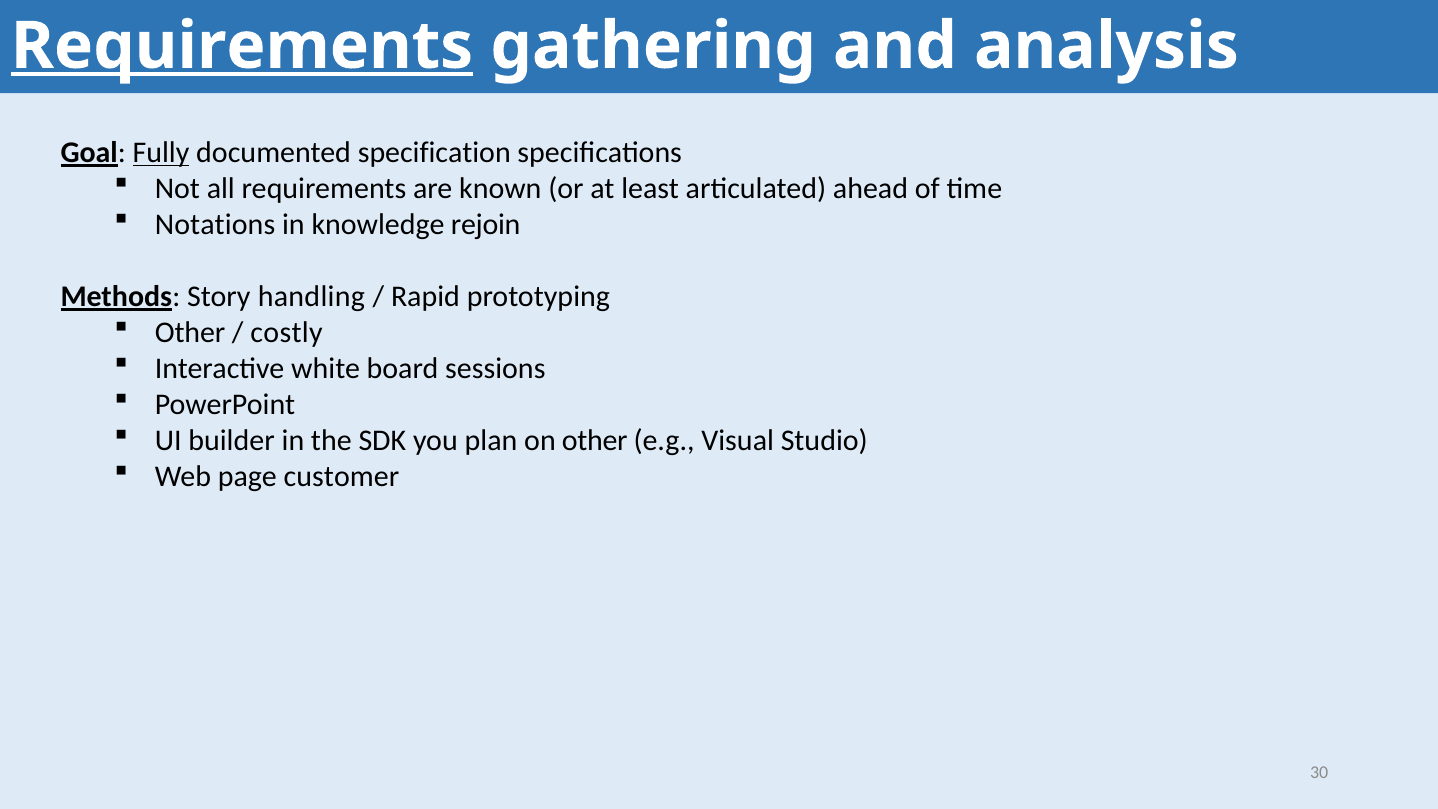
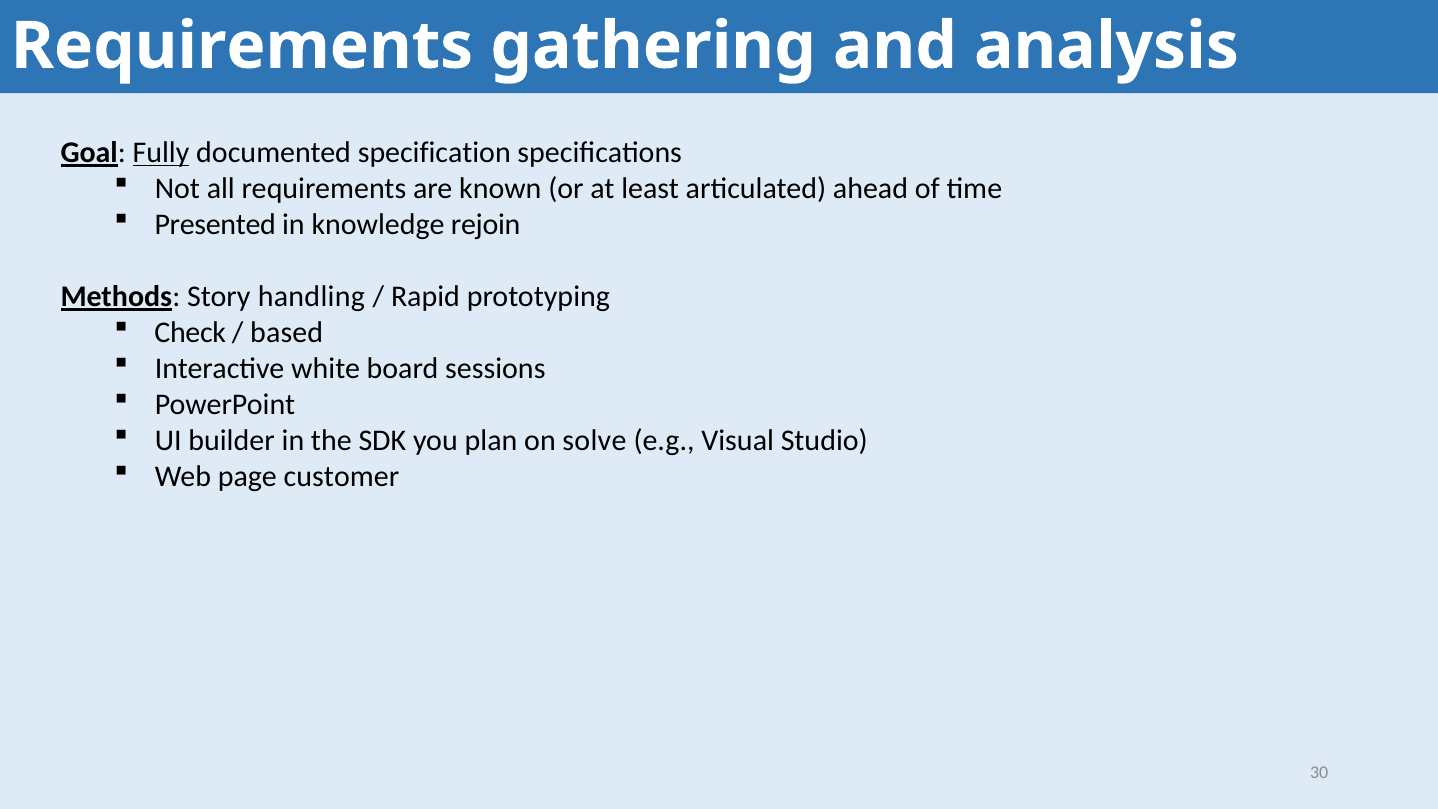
Requirements underline: present -> none (242, 46)
Notations: Notations -> Presented (215, 224)
Other: Other -> Check (190, 332)
costly: costly -> based (287, 332)
on other: other -> solve (594, 440)
